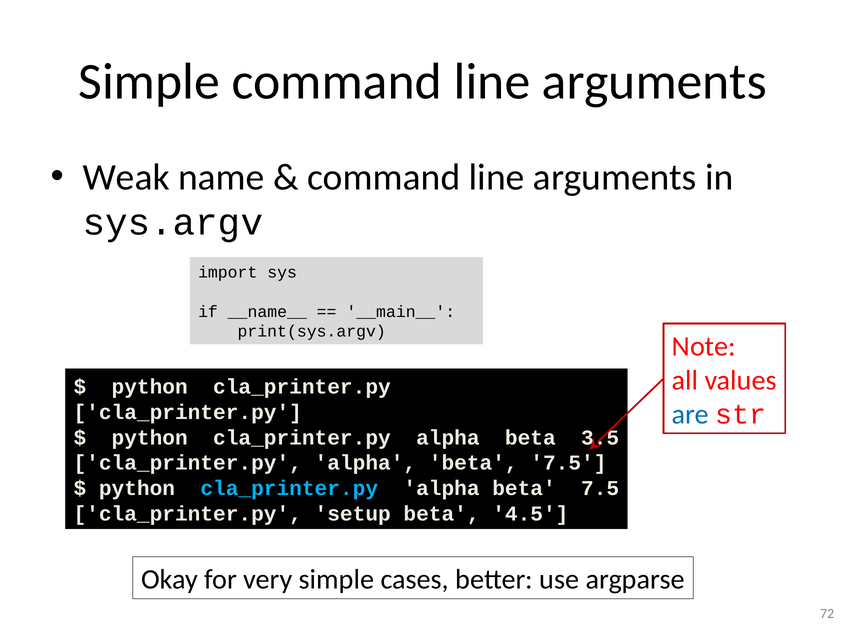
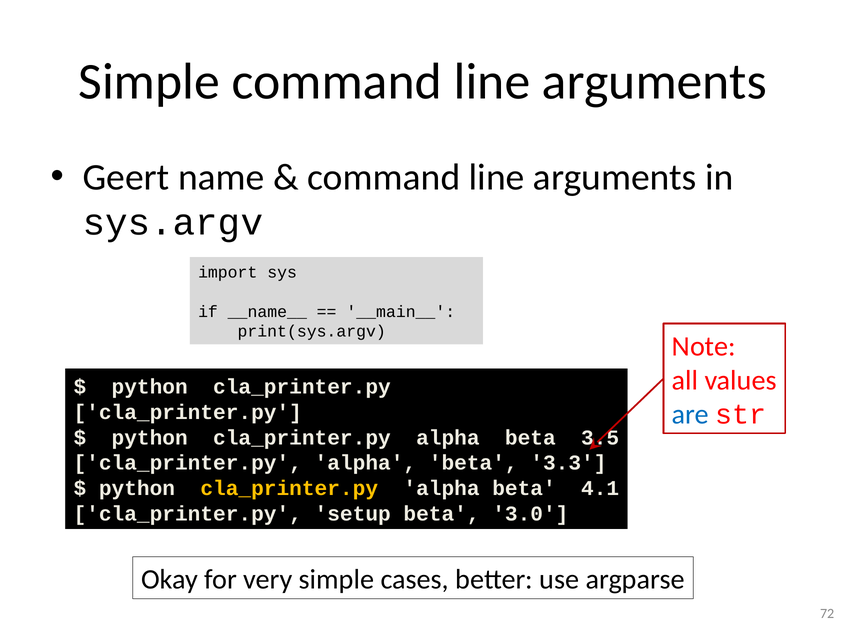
Weak: Weak -> Geert (126, 177)
7.5: 7.5 -> 3.3 (568, 463)
cla_printer.py colour: light blue -> yellow (289, 489)
7.5: 7.5 -> 4.1 (600, 489)
4.5: 4.5 -> 3.0 (530, 514)
